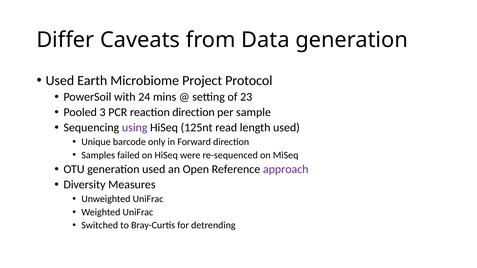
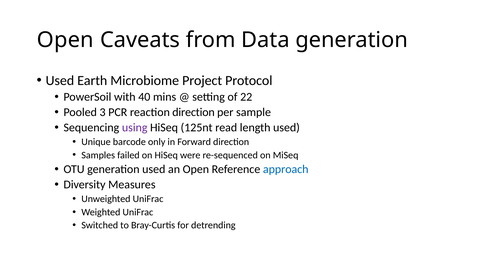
Differ: Differ -> Open (65, 40)
24: 24 -> 40 (144, 97)
23: 23 -> 22 (246, 97)
approach colour: purple -> blue (286, 170)
